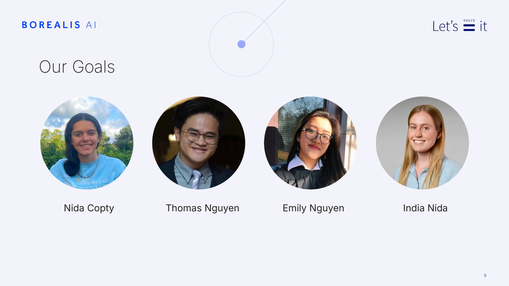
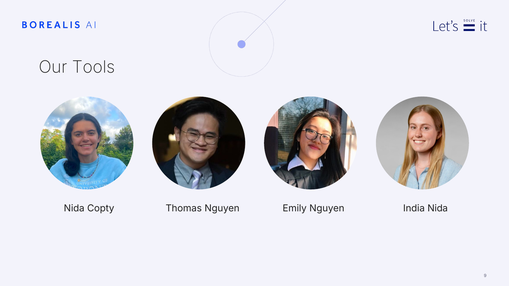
Goals: Goals -> Tools (94, 67)
